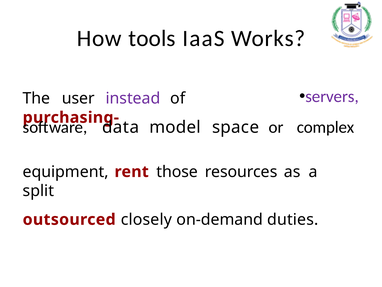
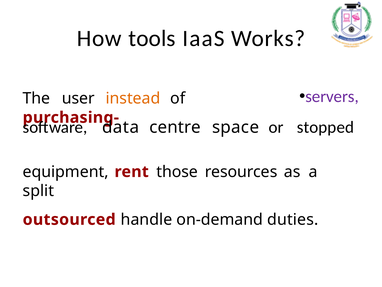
instead colour: purple -> orange (133, 98)
model: model -> centre (175, 127)
complex: complex -> stopped (325, 127)
closely: closely -> handle (146, 219)
